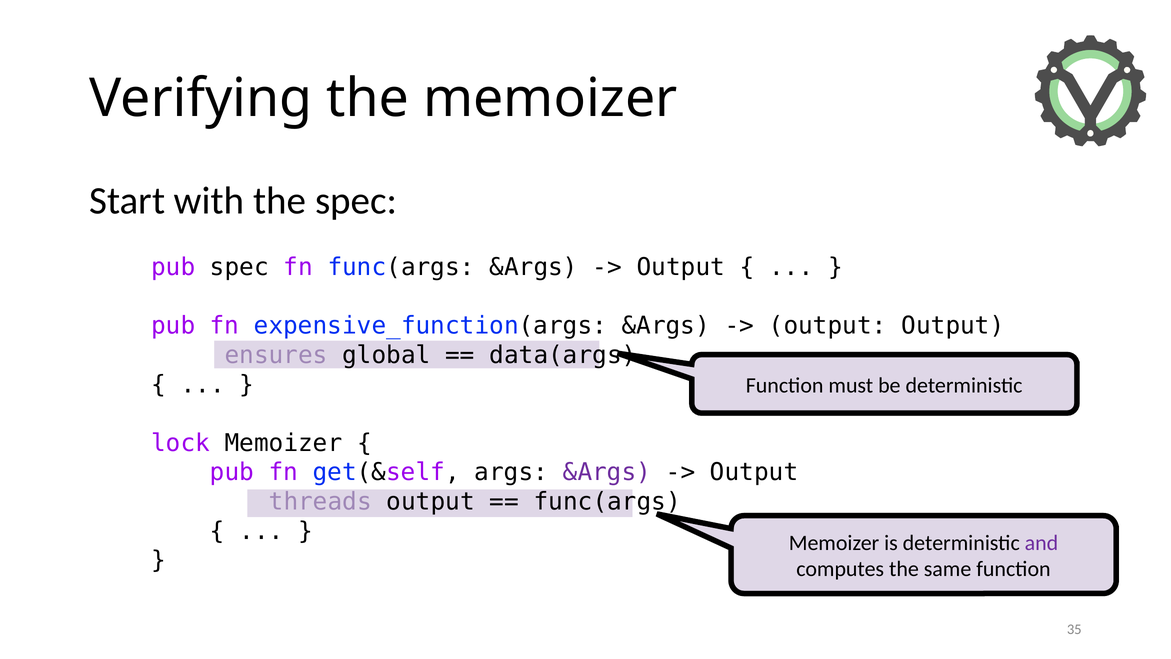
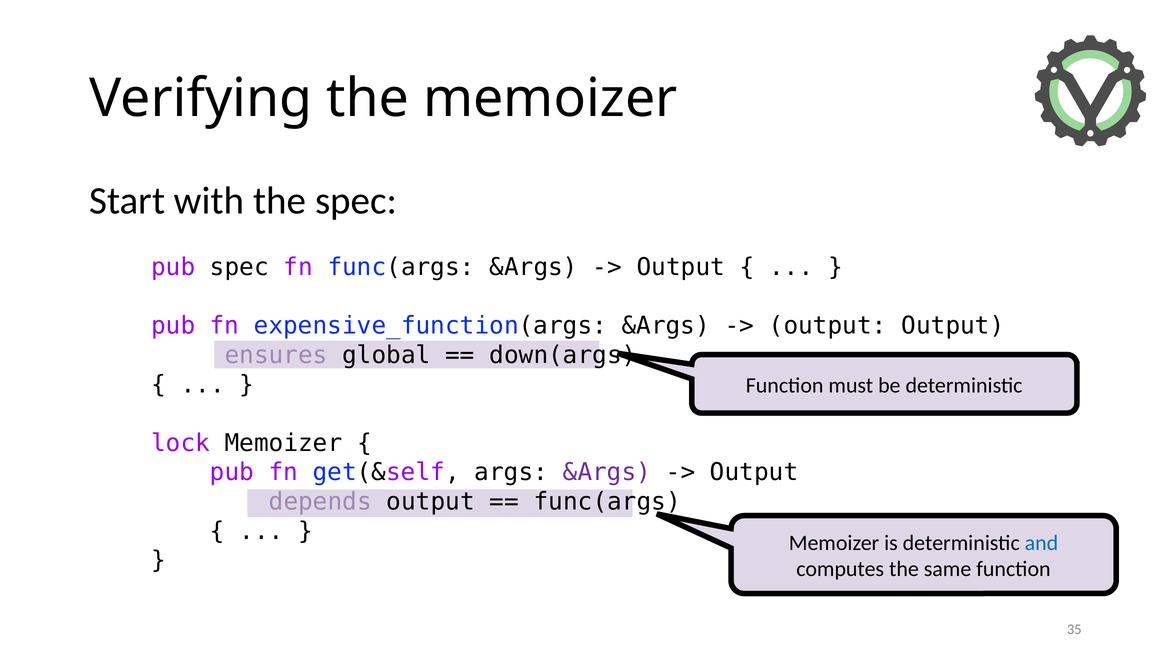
data(args: data(args -> down(args (563, 355)
threads: threads -> depends (320, 501)
and colour: purple -> blue (1041, 543)
